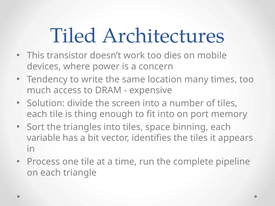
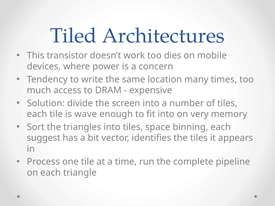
thing: thing -> wave (86, 114)
port: port -> very (200, 114)
variable: variable -> suggest (44, 138)
